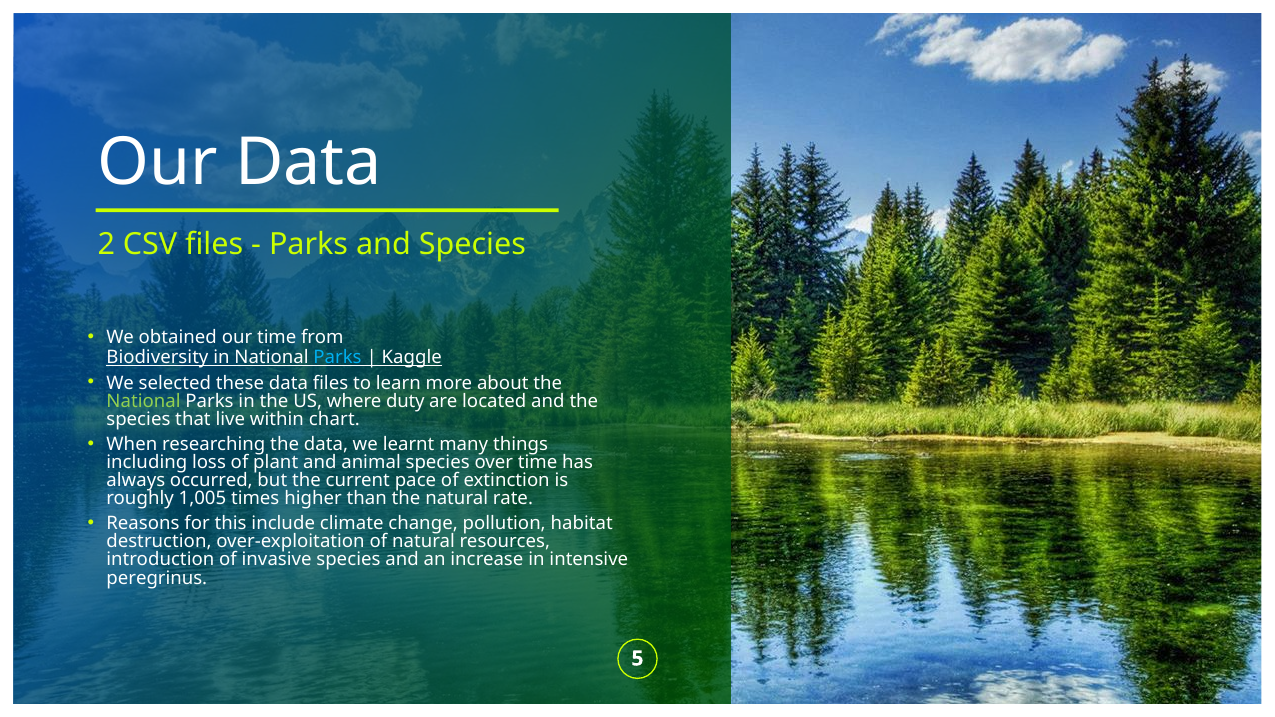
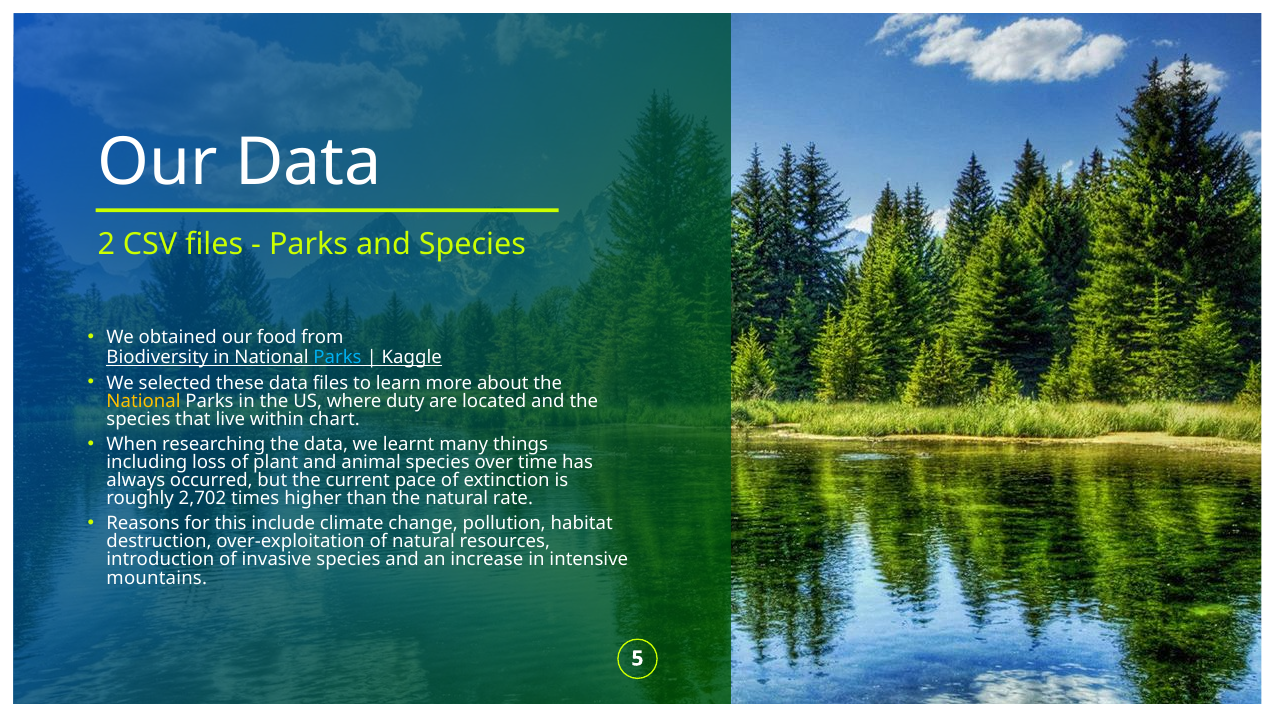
our time: time -> food (277, 337)
National colour: light green -> yellow (144, 401)
1,005: 1,005 -> 2,702 (202, 499)
peregrinus: peregrinus -> mountains (157, 578)
